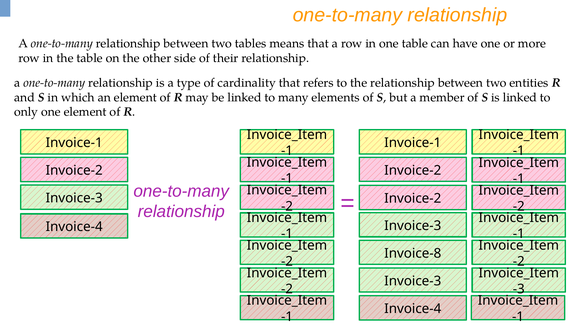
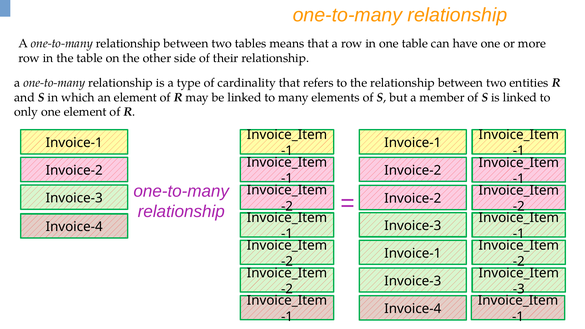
Invoice-8: Invoice-8 -> Invoice-1 (413, 253)
